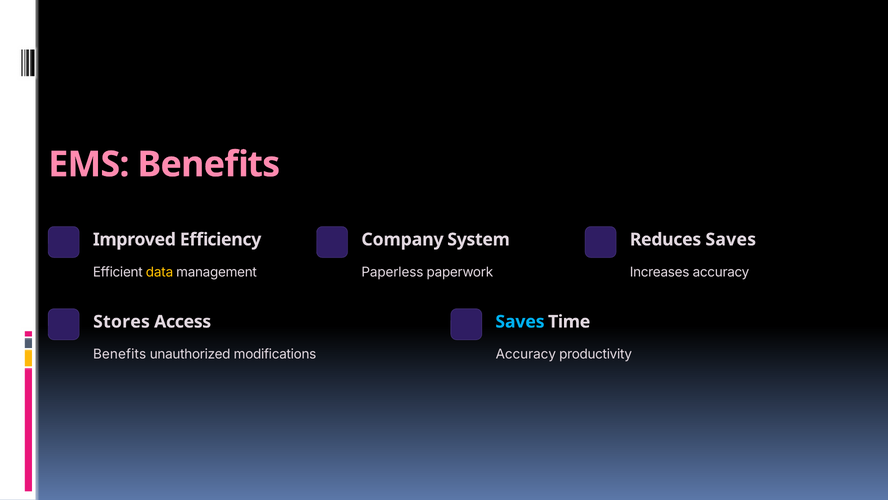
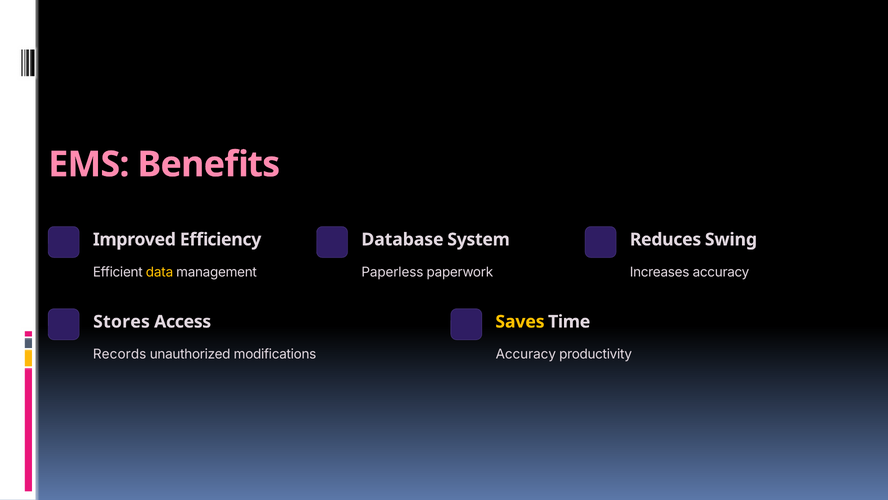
Company: Company -> Database (402, 239)
Reduces Saves: Saves -> Swing (731, 239)
Saves colour: light blue -> yellow (520, 321)
Benefits: Benefits -> Records (120, 354)
